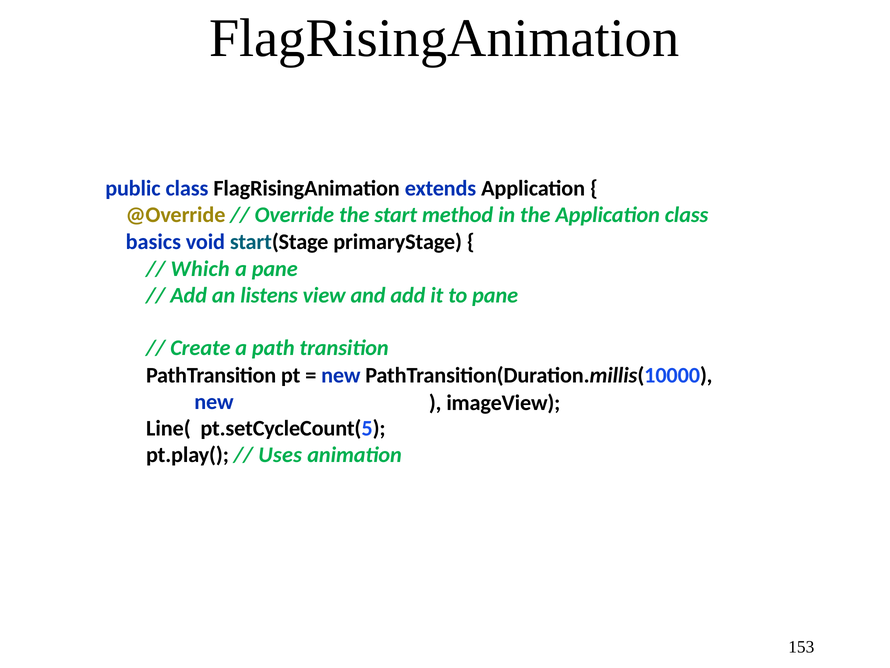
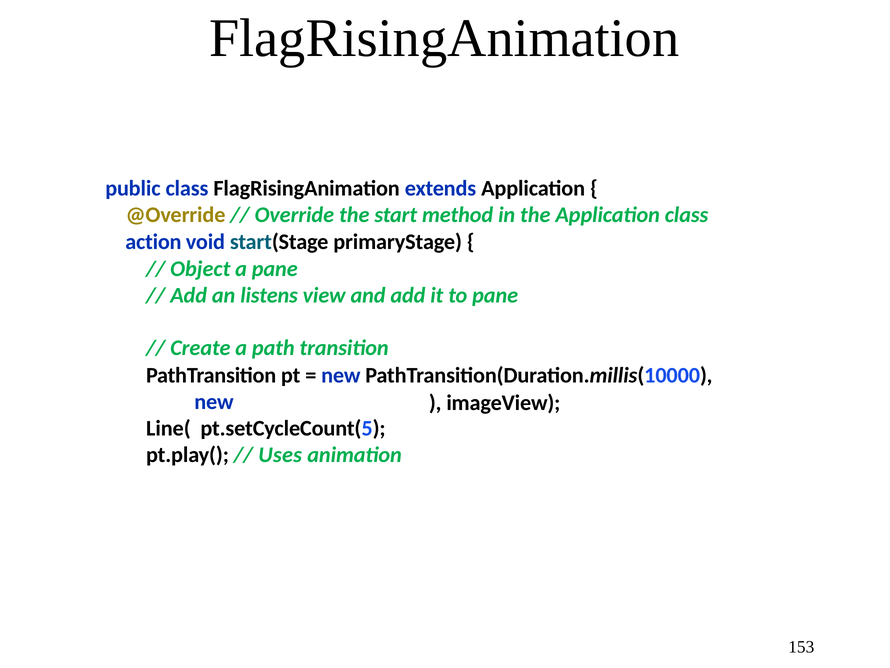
basics: basics -> action (153, 242)
Which: Which -> Object (200, 269)
